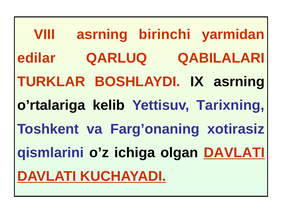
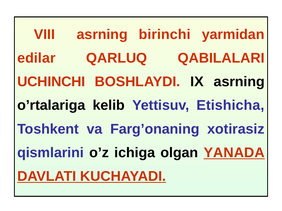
TURKLAR: TURKLAR -> UCHINCHI (51, 82)
Tarixning: Tarixning -> Etishicha (230, 106)
olgan DAVLATI: DAVLATI -> YANADA (234, 153)
